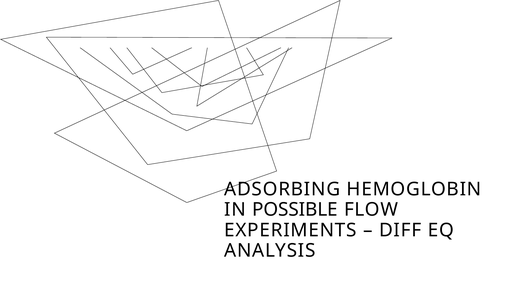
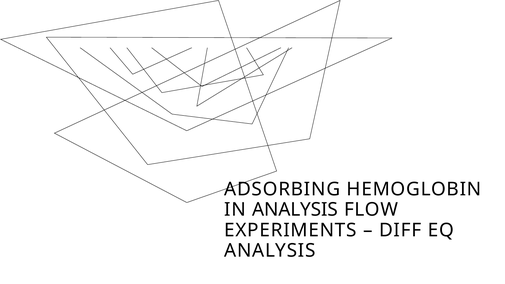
IN POSSIBLE: POSSIBLE -> ANALYSIS (295, 210)
